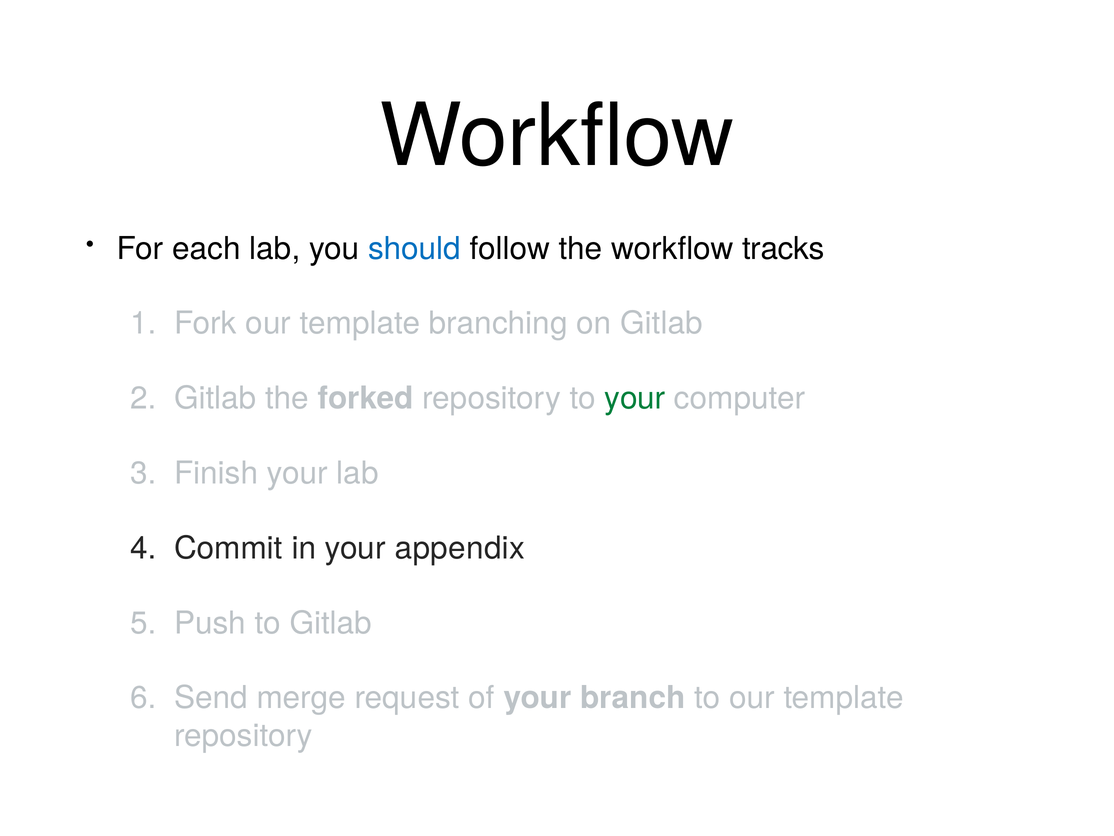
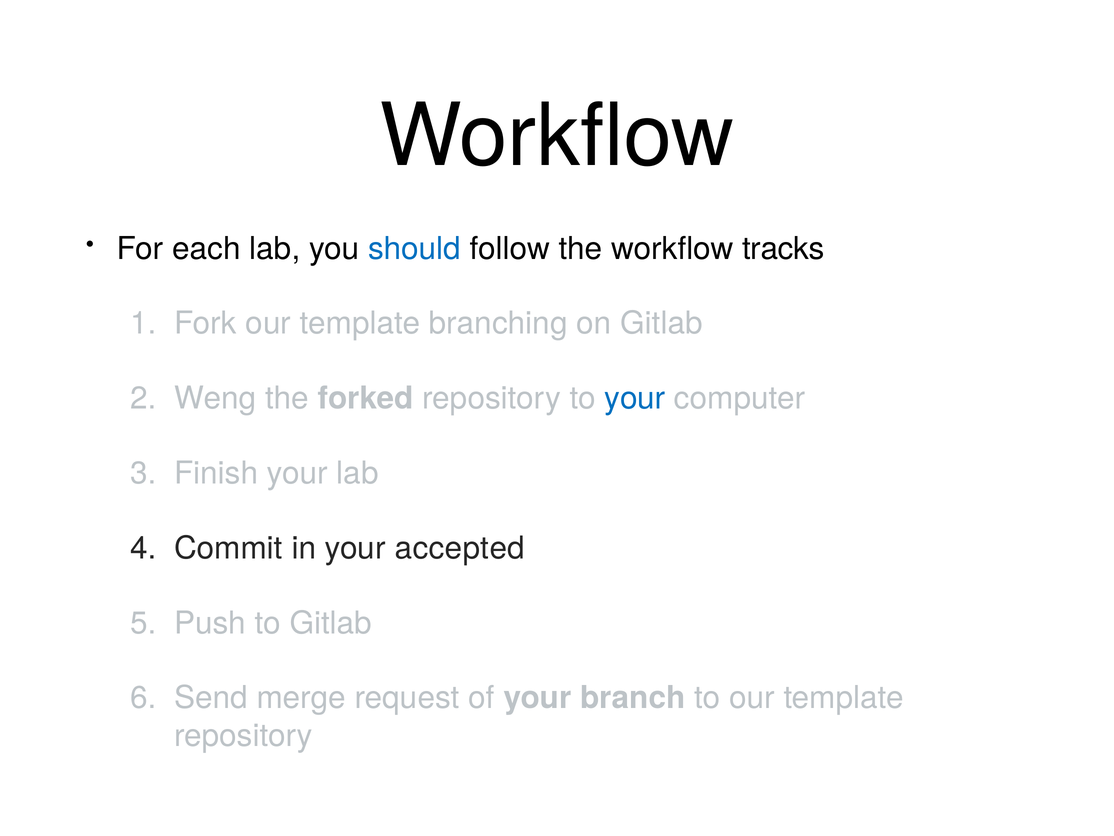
Gitlab: Gitlab -> Weng (215, 398)
your colour: green -> blue (635, 398)
appendix: appendix -> accepted (460, 548)
